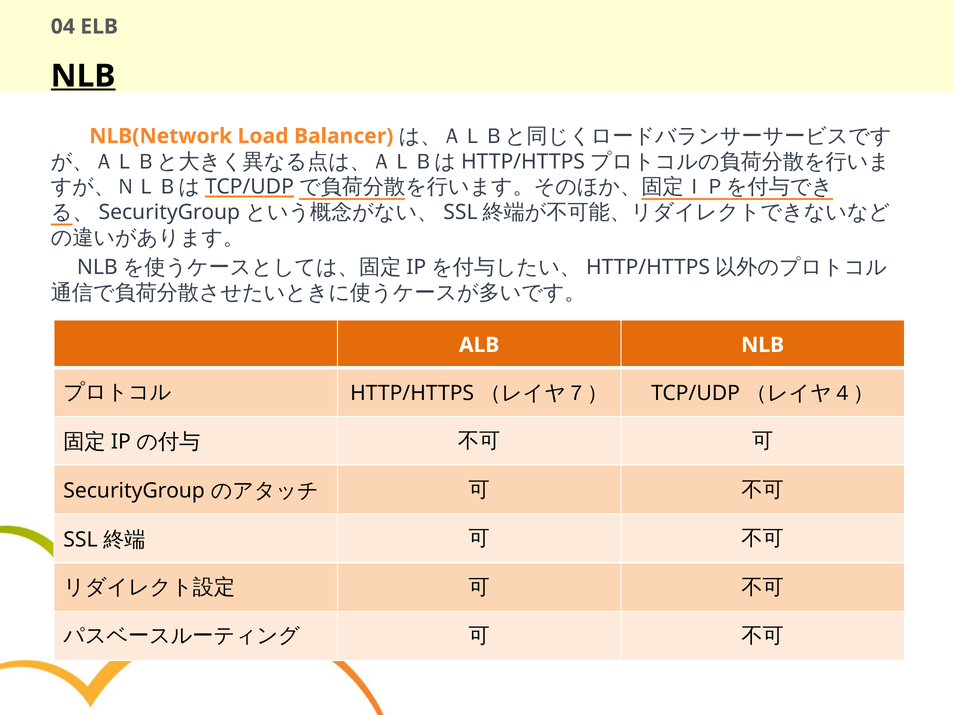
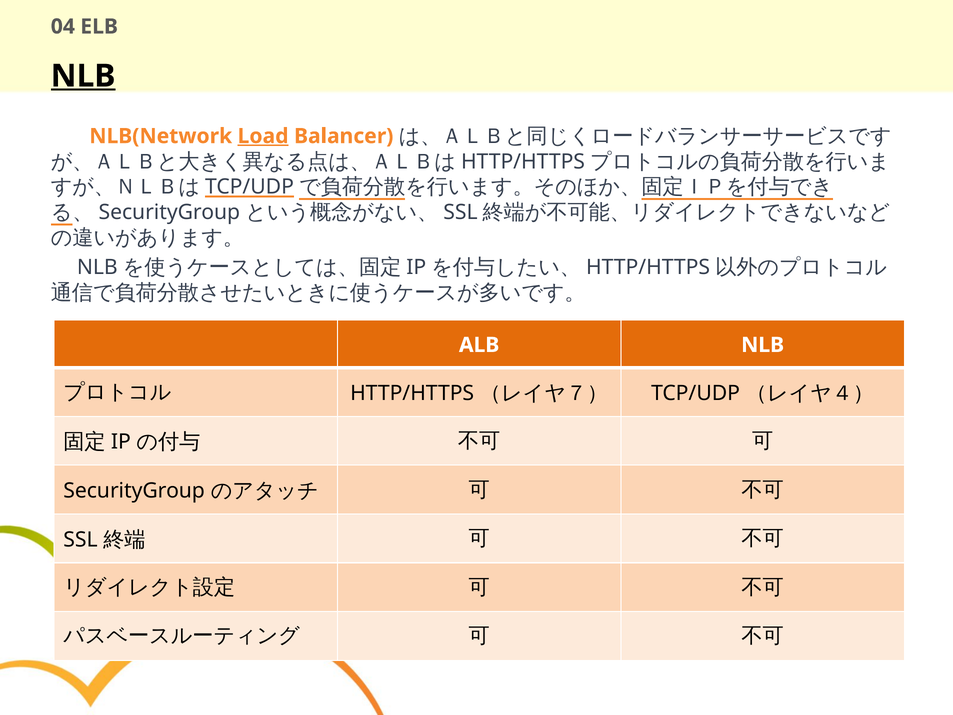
Load underline: none -> present (263, 136)
